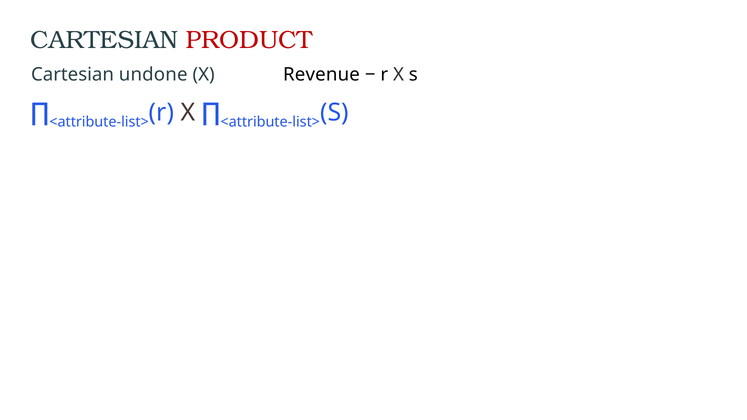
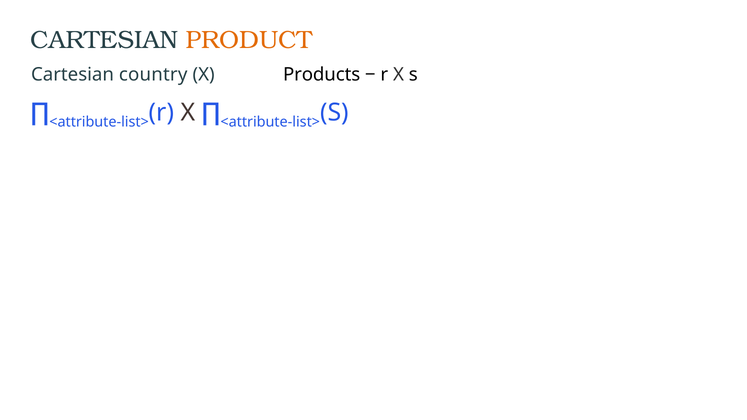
PRODUCT colour: red -> orange (249, 40)
undone: undone -> country (153, 74)
Revenue: Revenue -> Products (322, 74)
